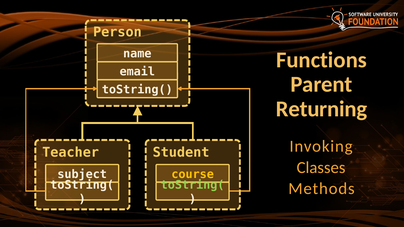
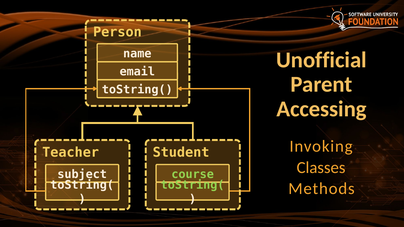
Functions: Functions -> Unofficial (321, 60)
Returning: Returning -> Accessing (322, 109)
course colour: yellow -> light green (193, 174)
